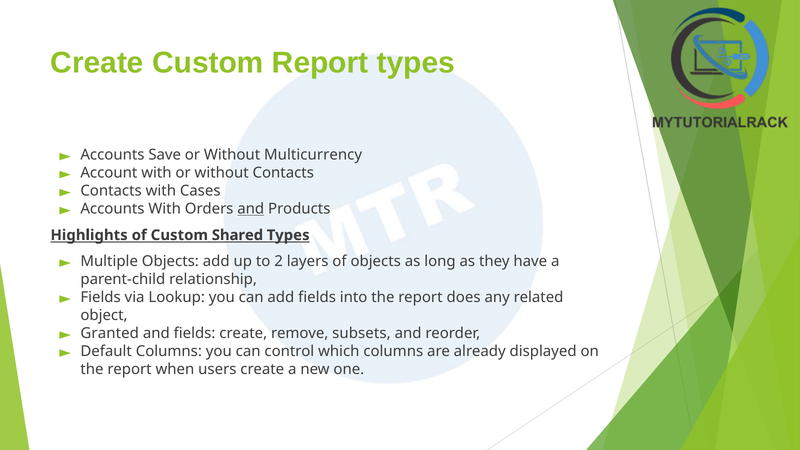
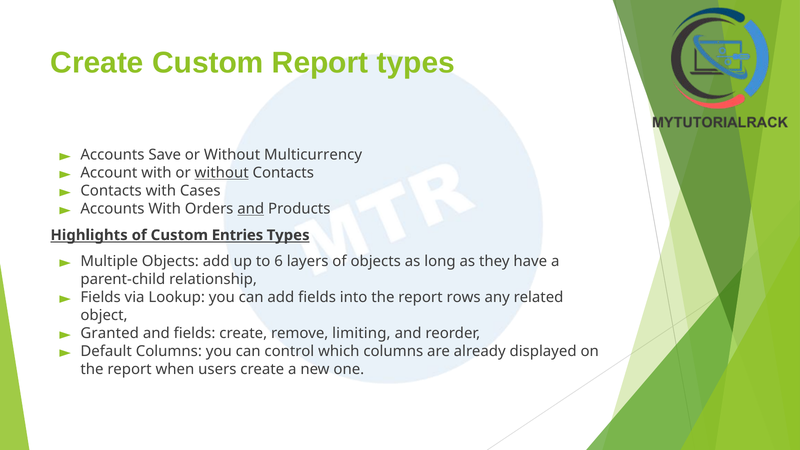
without underline: none -> present (222, 173)
Shared: Shared -> Entries (237, 235)
2: 2 -> 6 (279, 262)
does: does -> rows (464, 298)
subsets: subsets -> limiting (361, 334)
